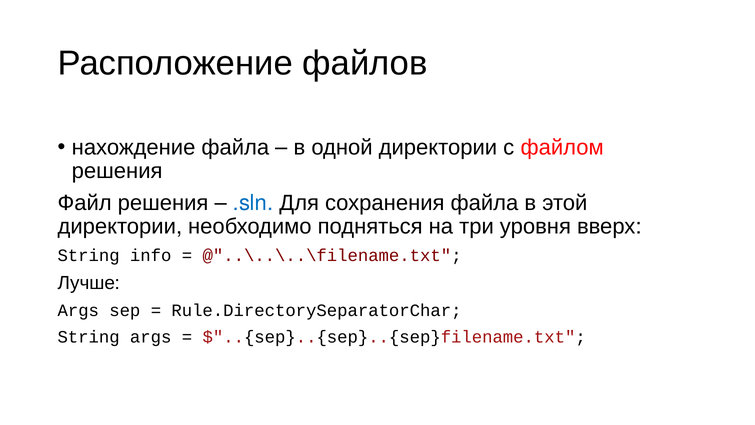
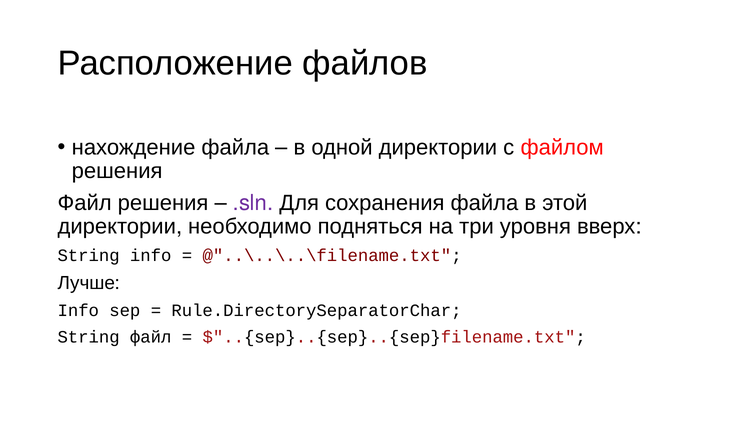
.sln colour: blue -> purple (253, 203)
Args: Args -> Info (78, 310)
String args: args -> файл (151, 337)
